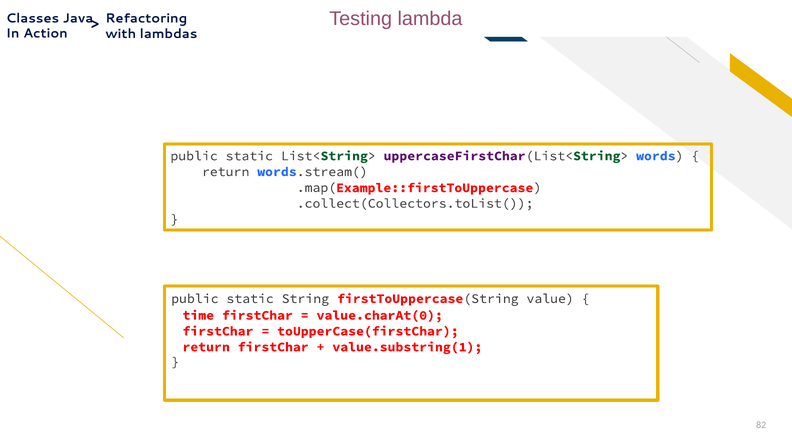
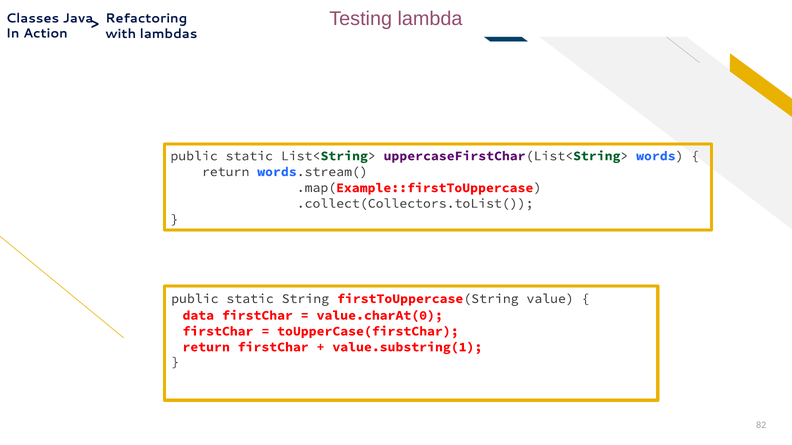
time: time -> data (198, 316)
